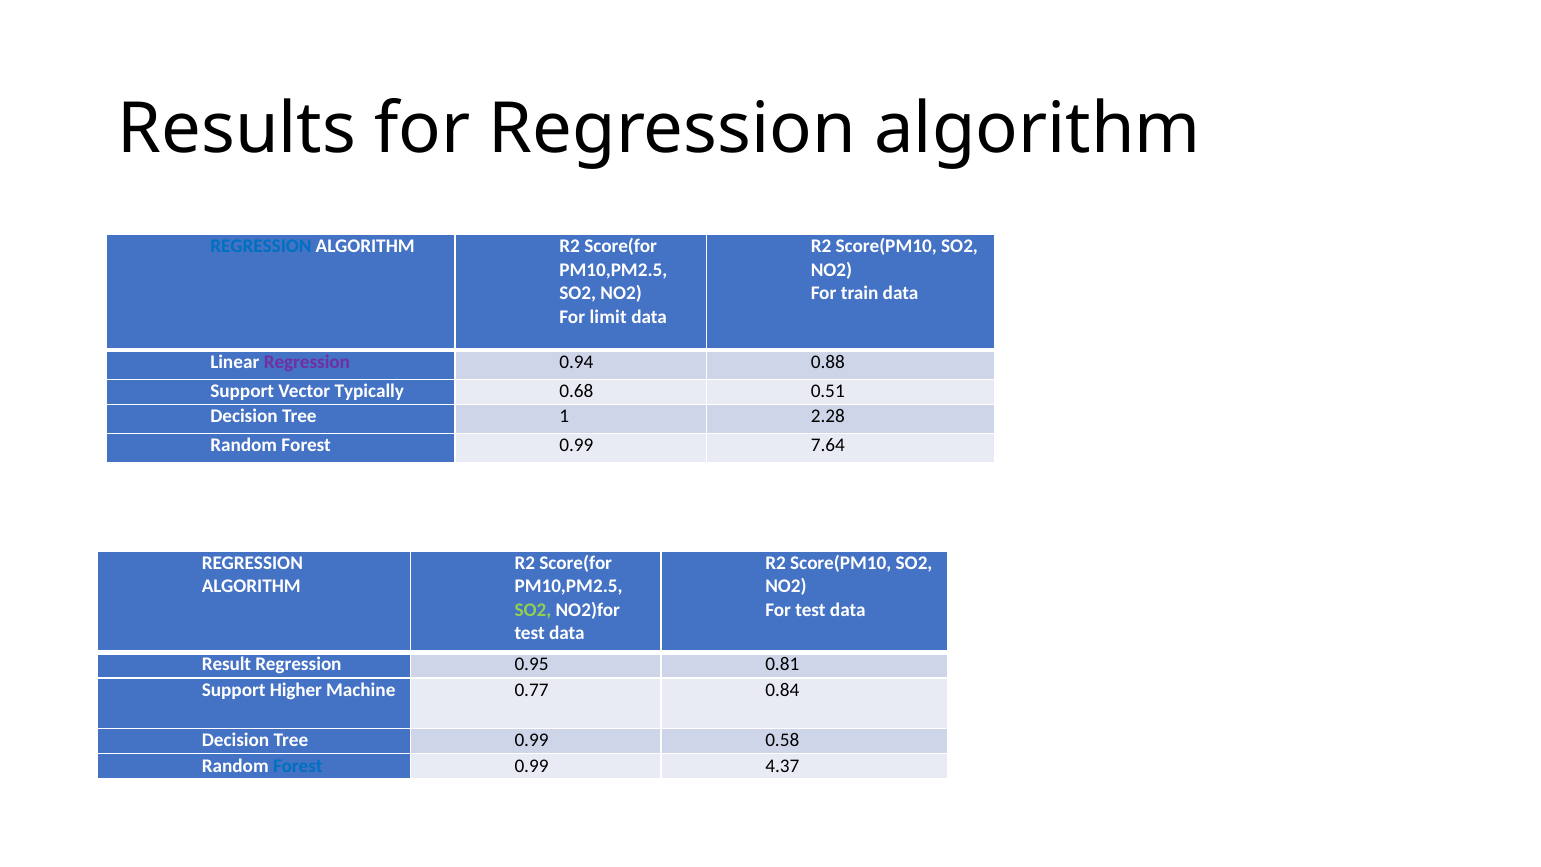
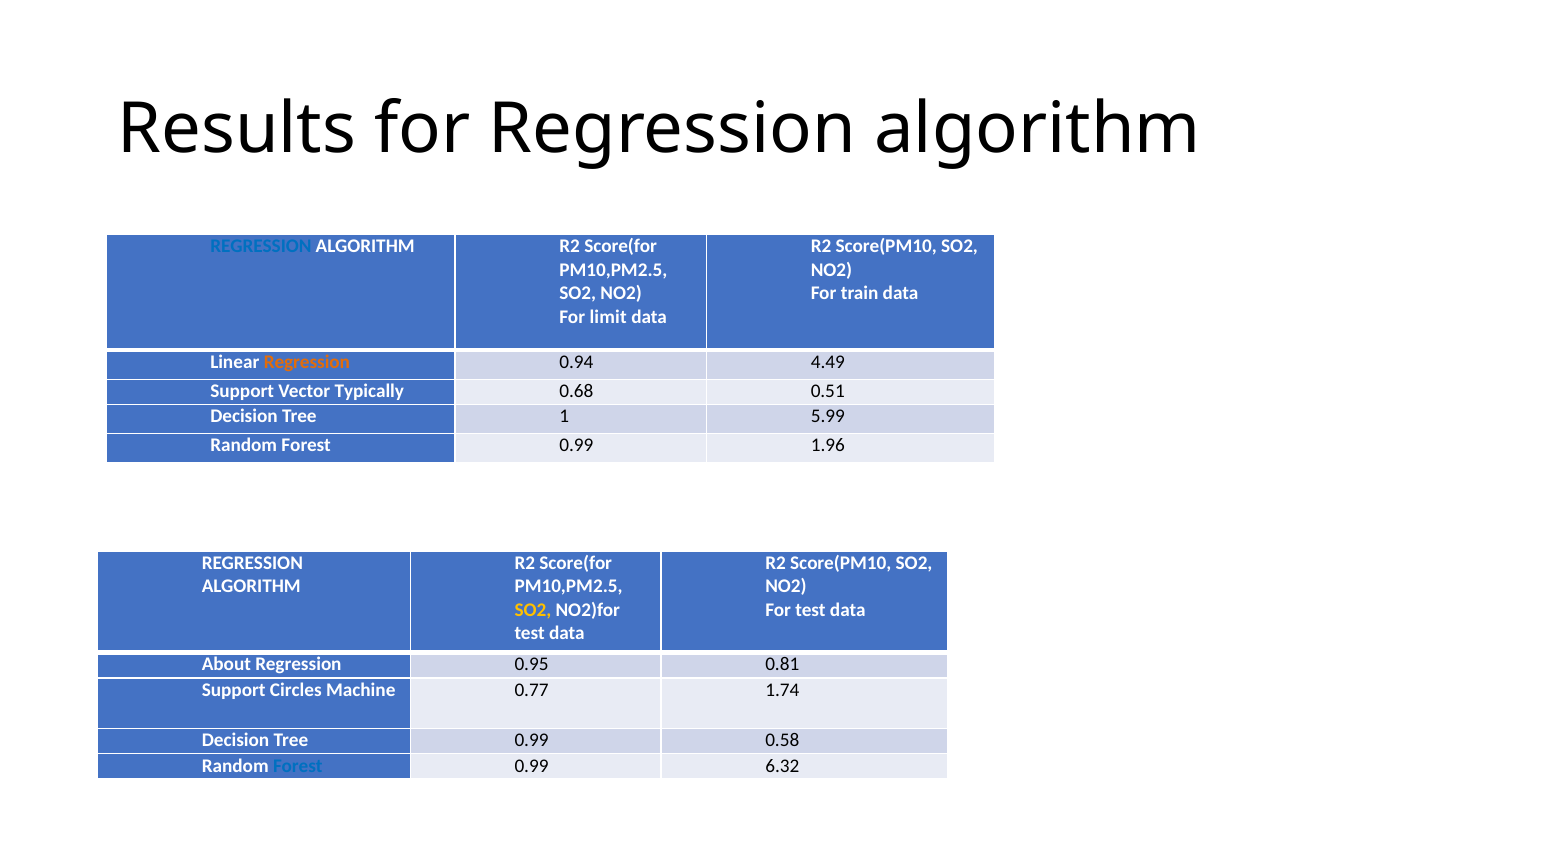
Regression colour: purple -> orange (307, 362)
0.88: 0.88 -> 4.49 (828, 362)
2.28: 2.28 -> 5.99 (828, 416)
7.64: 7.64 -> 1.96 (828, 445)
SO2 colour: light green -> yellow (533, 610)
Result: Result -> About (226, 664)
Higher: Higher -> Circles (296, 690)
0.84: 0.84 -> 1.74 (782, 690)
4.37: 4.37 -> 6.32 (782, 766)
